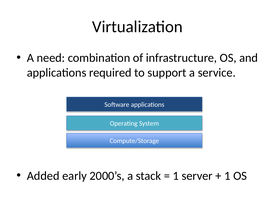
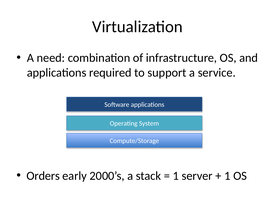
Added: Added -> Orders (43, 175)
